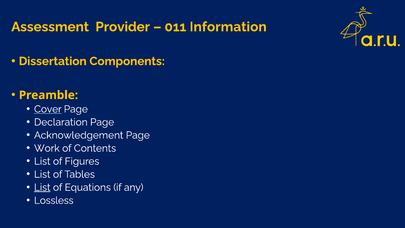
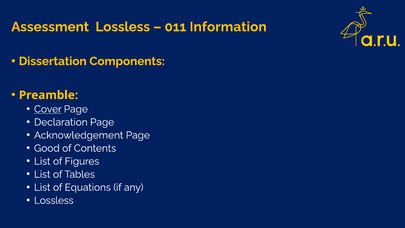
Assessment Provider: Provider -> Lossless (123, 27)
Work: Work -> Good (47, 148)
List underline: present -> none (42, 187)
